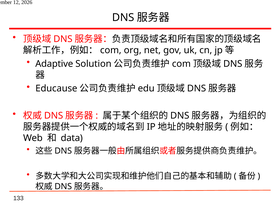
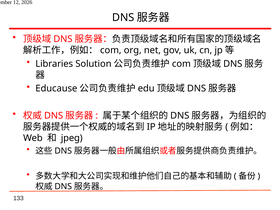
Adaptive: Adaptive -> Libraries (54, 64)
data: data -> jpeg (72, 138)
